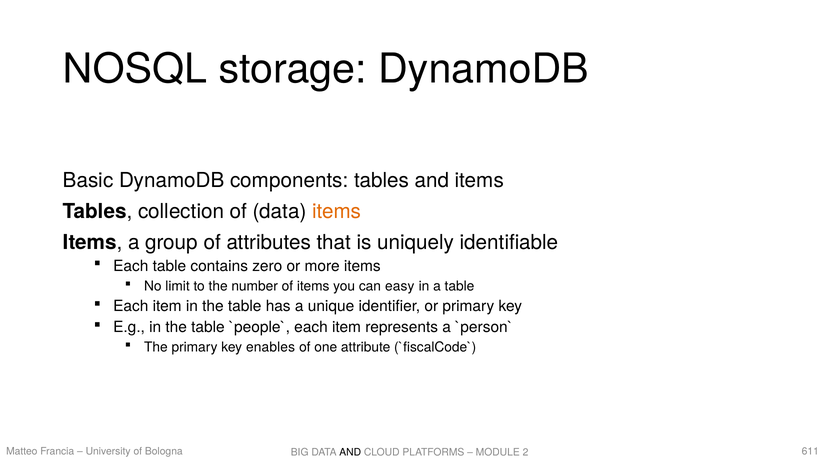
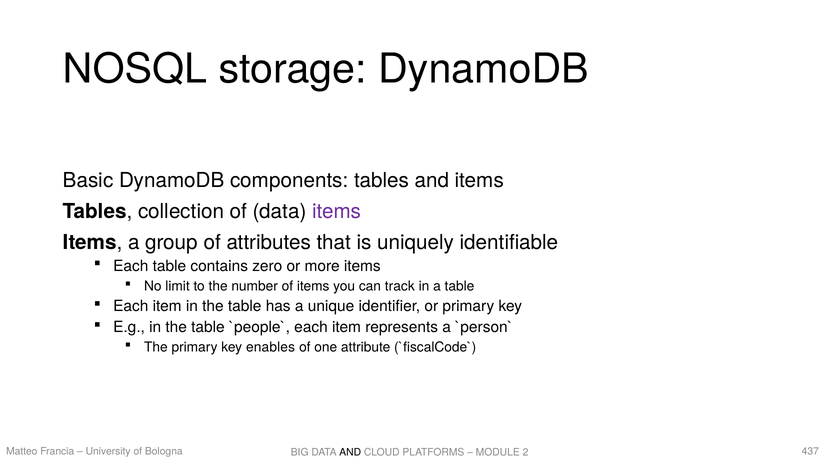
items colour: orange -> purple (337, 212)
easy: easy -> track (400, 286)
611: 611 -> 437 (810, 451)
